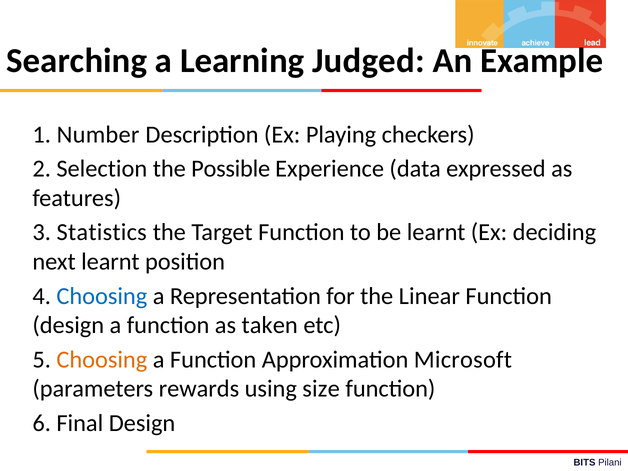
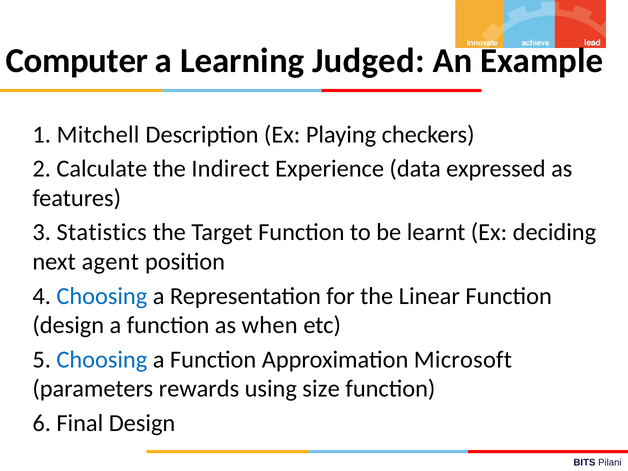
Searching: Searching -> Computer (77, 61)
Number: Number -> Mitchell (98, 135)
Selection: Selection -> Calculate (102, 169)
Possible: Possible -> Indirect (230, 169)
next learnt: learnt -> agent (110, 262)
taken: taken -> when (270, 325)
Choosing colour: orange -> blue (102, 359)
